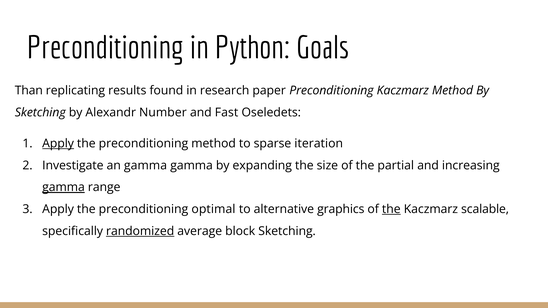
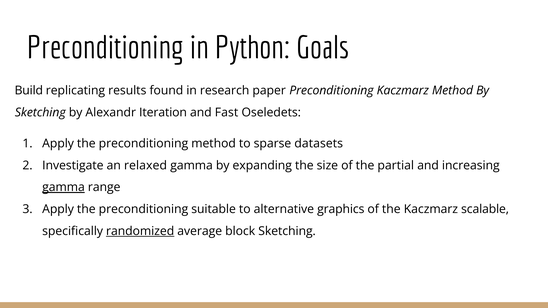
Than: Than -> Build (29, 91)
Number: Number -> Iteration (163, 113)
Apply underline: present -> none (58, 144)
iteration: iteration -> datasets (319, 144)
an gamma: gamma -> relaxed (145, 166)
optimal: optimal -> suitable (214, 209)
the underline: present -> none (391, 209)
